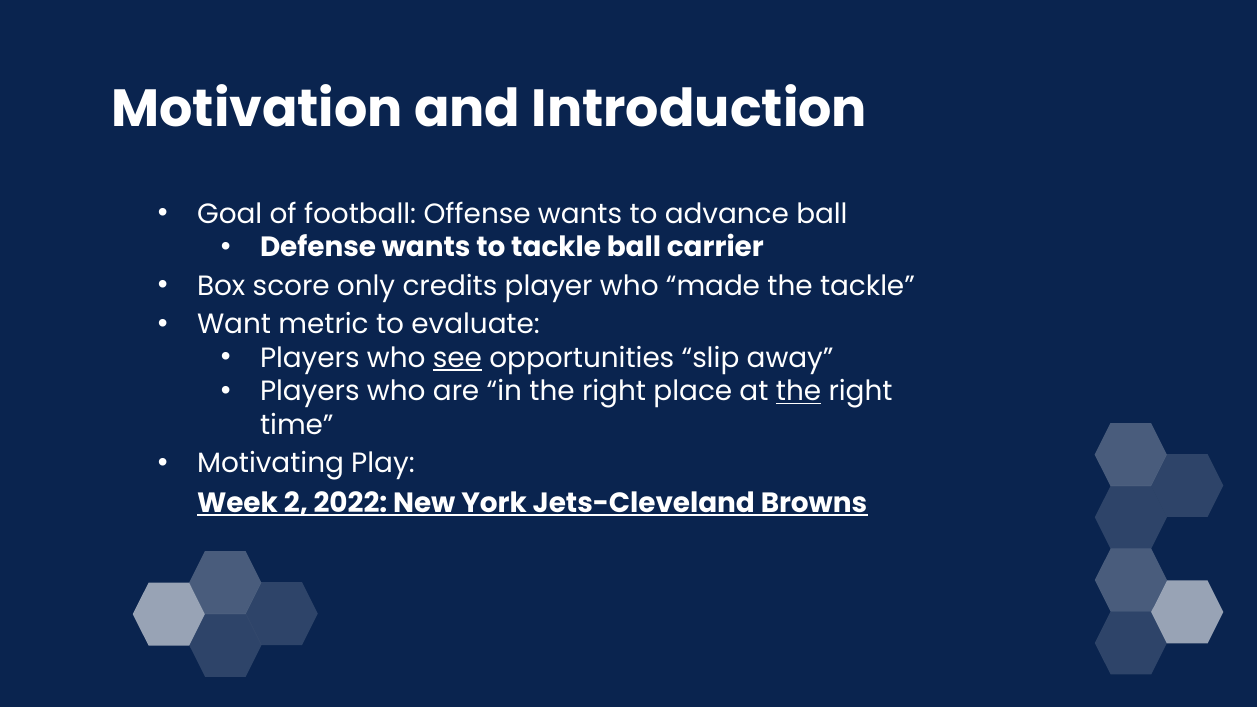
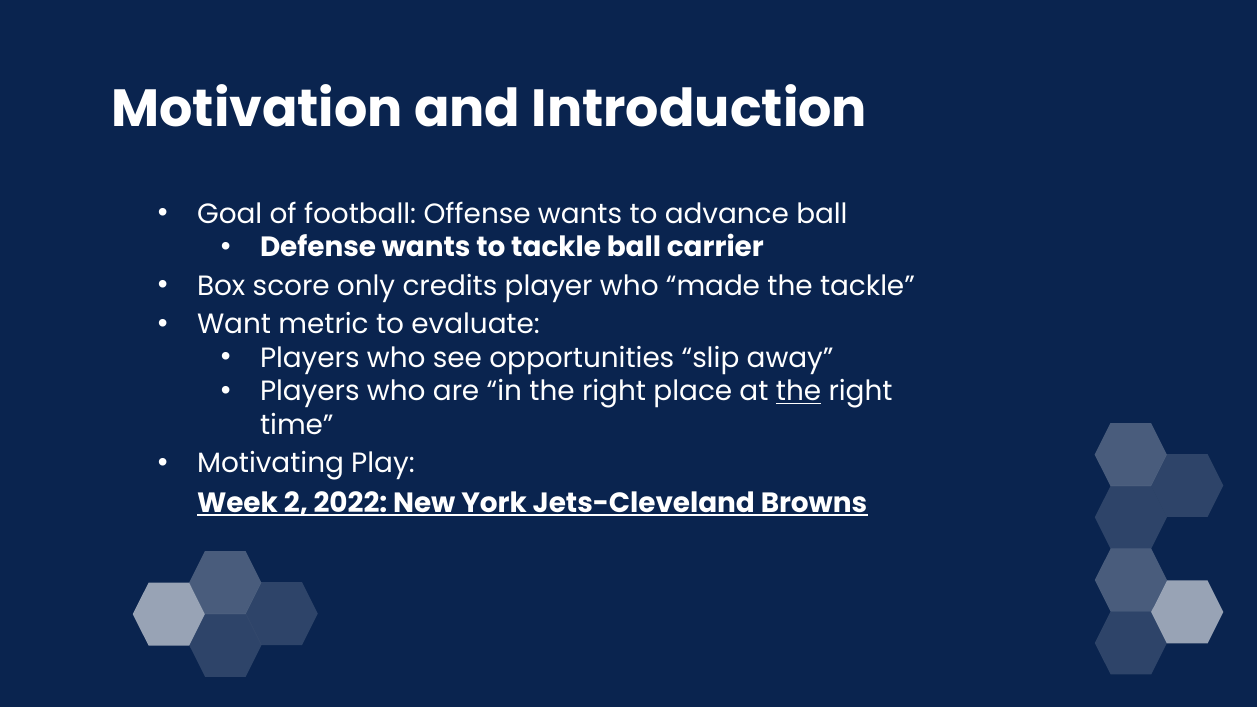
see underline: present -> none (457, 358)
